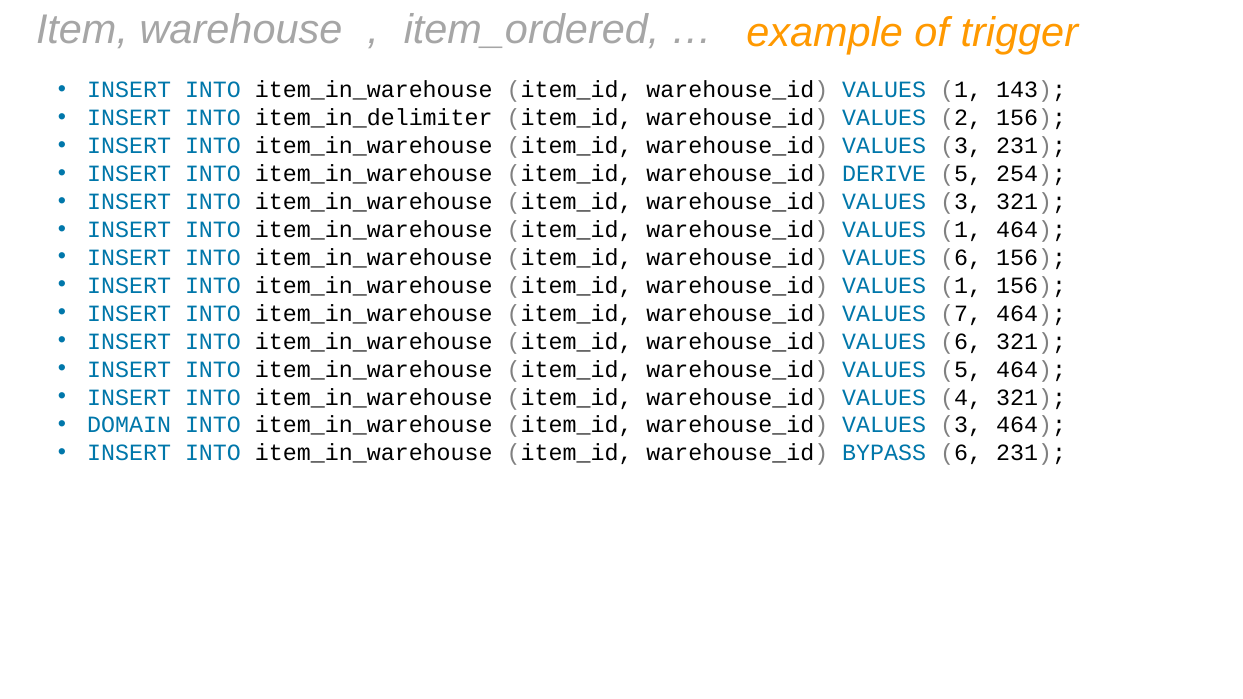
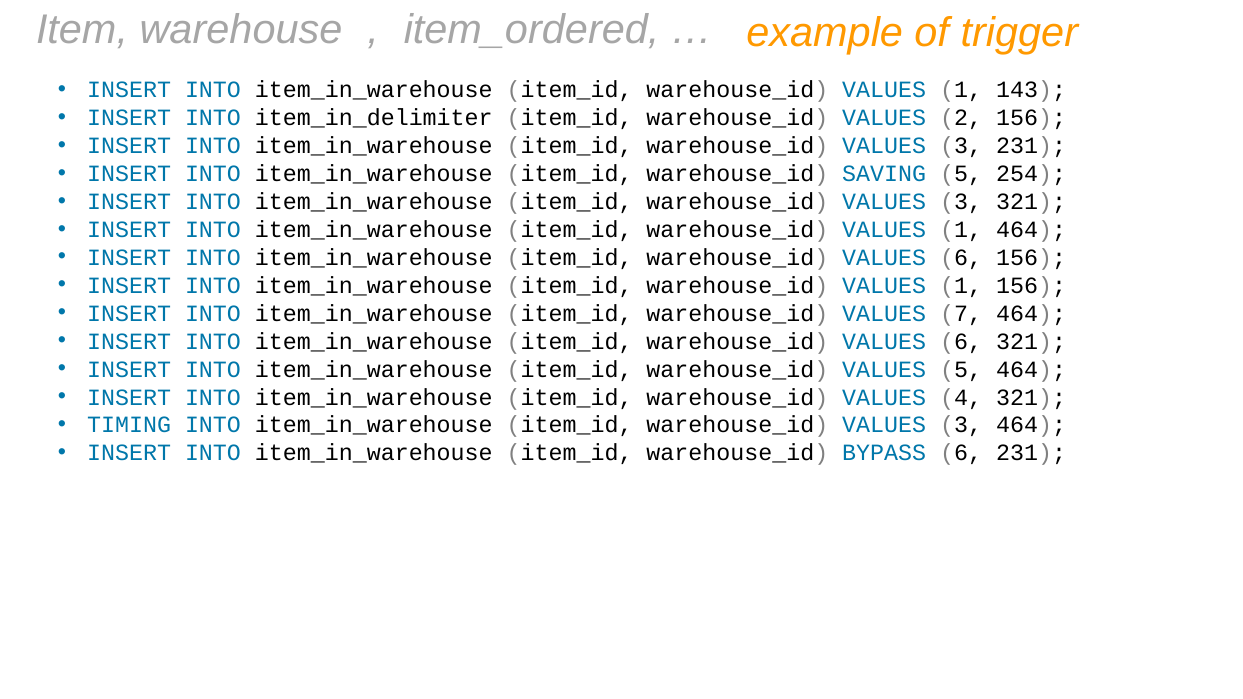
DERIVE: DERIVE -> SAVING (884, 174)
DOMAIN: DOMAIN -> TIMING (129, 425)
